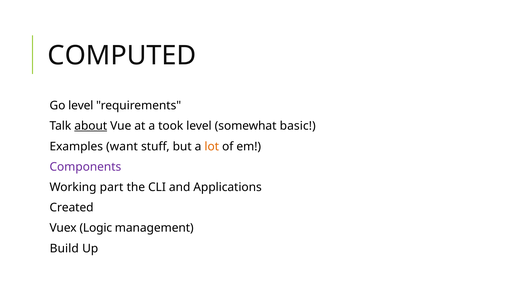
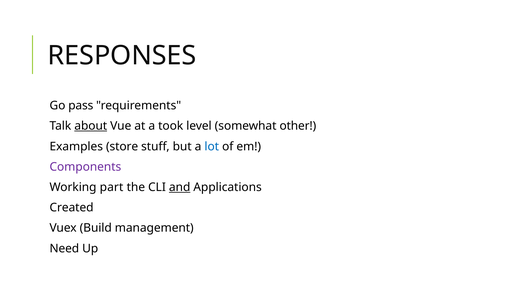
COMPUTED: COMPUTED -> RESPONSES (122, 56)
Go level: level -> pass (81, 106)
basic: basic -> other (298, 126)
want: want -> store (122, 147)
lot colour: orange -> blue (212, 147)
and underline: none -> present (180, 188)
Logic: Logic -> Build (96, 228)
Build: Build -> Need (64, 249)
